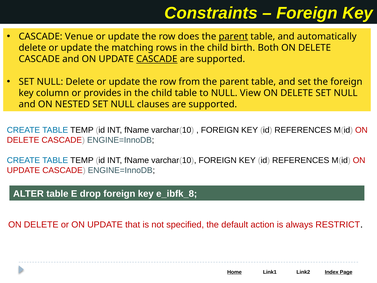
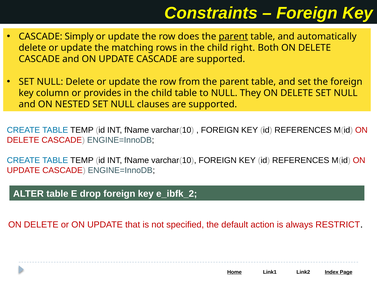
Venue: Venue -> Simply (79, 36)
birth: birth -> right (243, 48)
CASCADE underline: present -> none (157, 59)
View: View -> They (250, 93)
e_ibfk_8: e_ibfk_8 -> e_ibfk_2 (177, 194)
